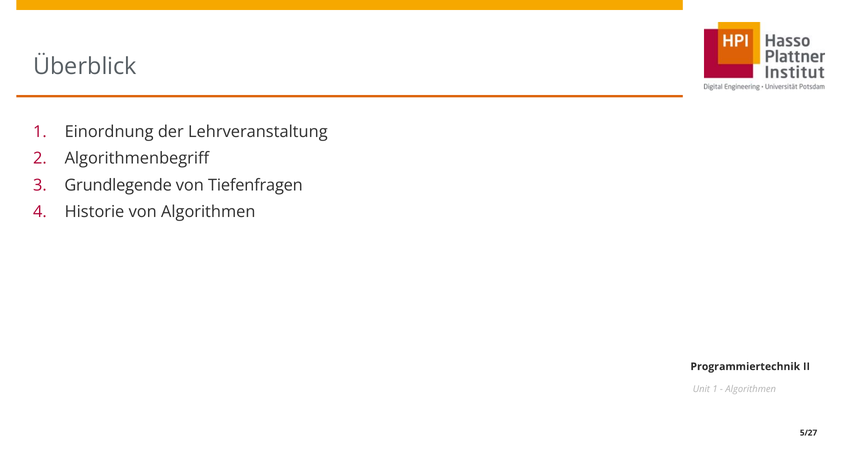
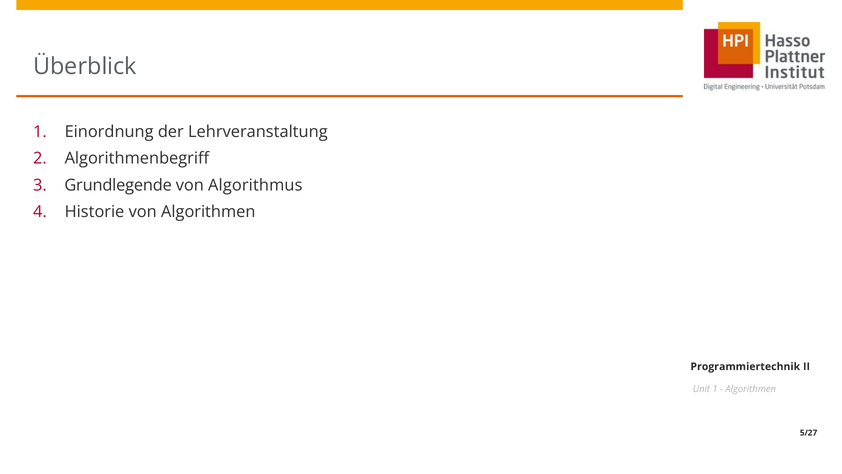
Tiefenfragen: Tiefenfragen -> Algorithmus (255, 185)
